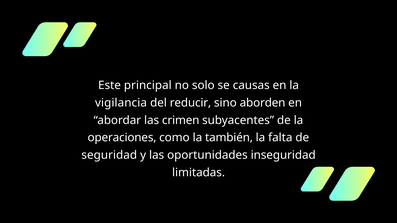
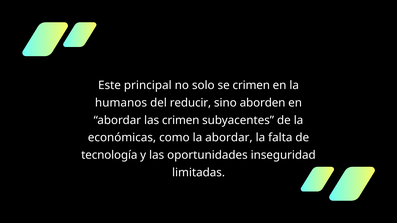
se causas: causas -> crimen (251, 85)
vigilancia: vigilancia -> humanos (121, 103)
operaciones: operaciones -> económicas (122, 138)
la también: también -> abordar (229, 138)
seguridad: seguridad -> tecnología (109, 155)
